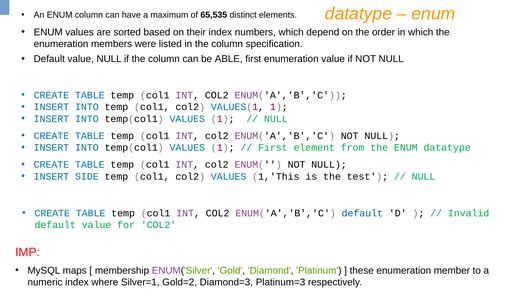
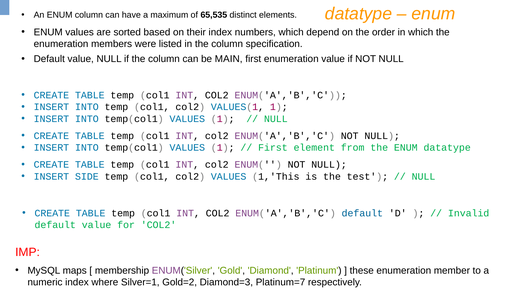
ABLE: ABLE -> MAIN (229, 59)
Platinum=3: Platinum=3 -> Platinum=7 (281, 283)
